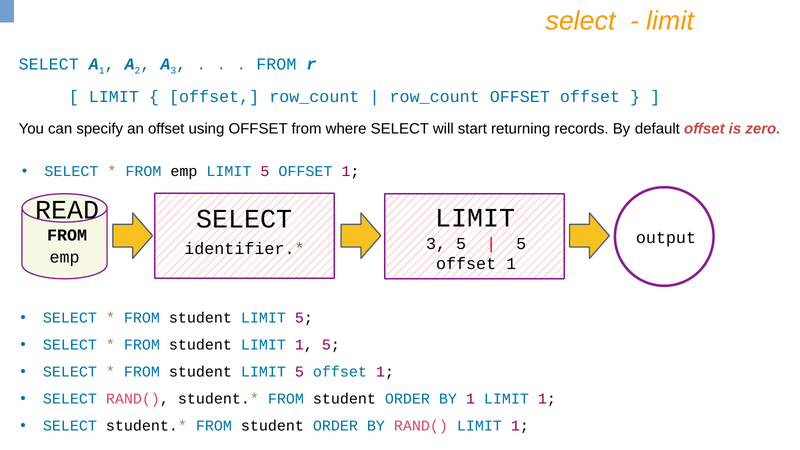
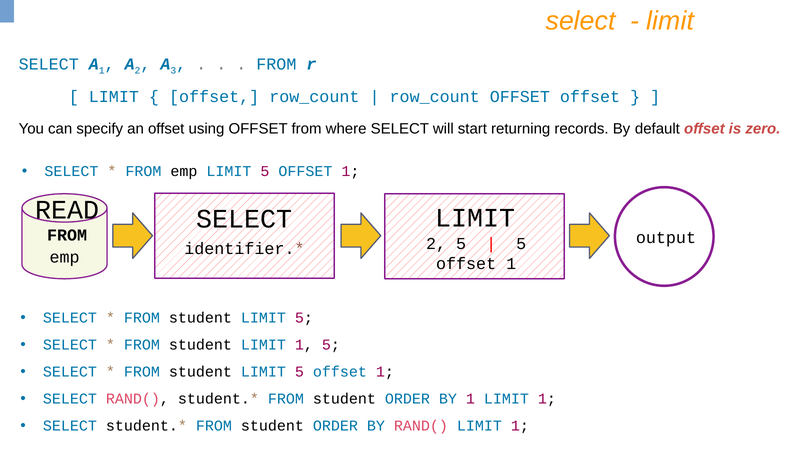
3: 3 -> 2 (436, 244)
